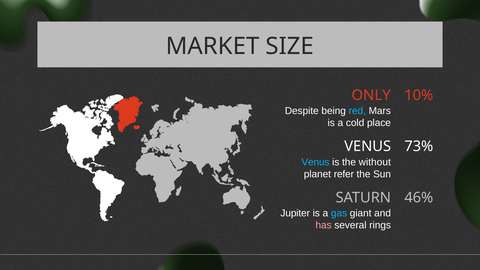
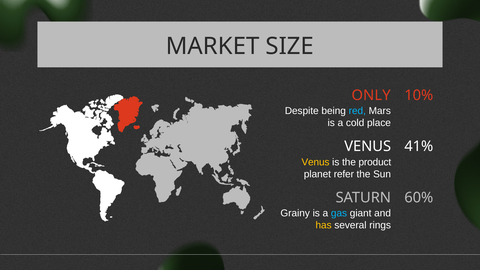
73%: 73% -> 41% (419, 146)
Venus colour: light blue -> yellow (316, 162)
without: without -> product (375, 162)
46%: 46% -> 60% (419, 198)
Jupiter: Jupiter -> Grainy (295, 213)
has colour: pink -> yellow (324, 225)
